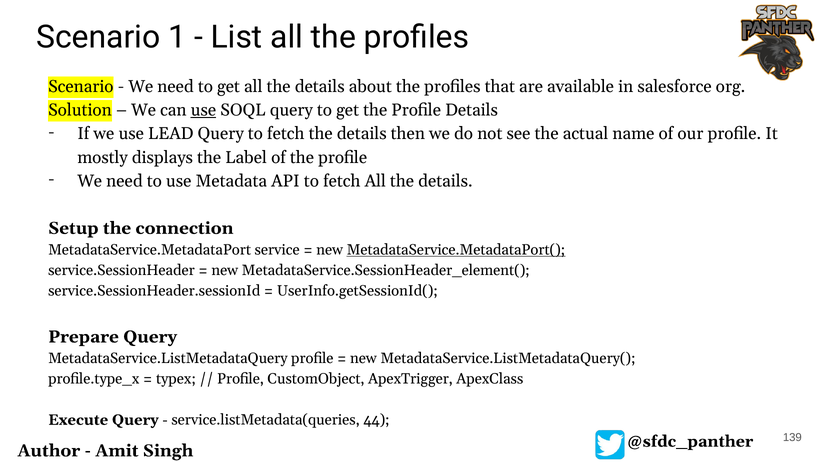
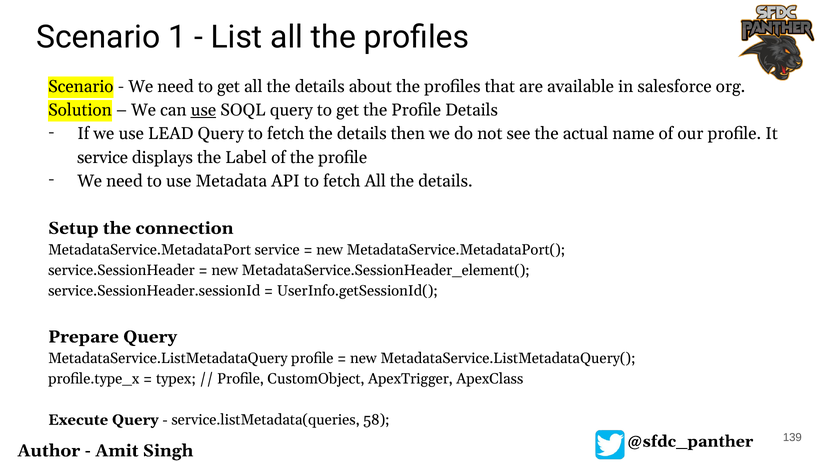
mostly: mostly -> service (103, 157)
MetadataService.MetadataPort( underline: present -> none (456, 250)
44: 44 -> 58 (377, 420)
